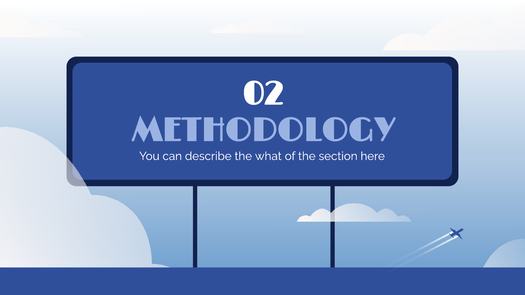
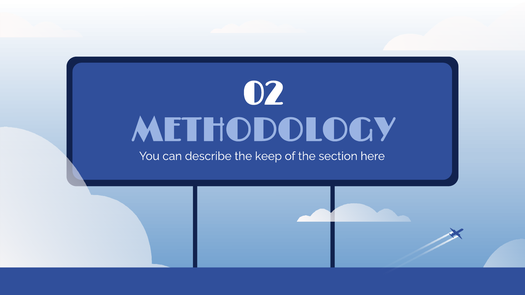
what: what -> keep (268, 156)
